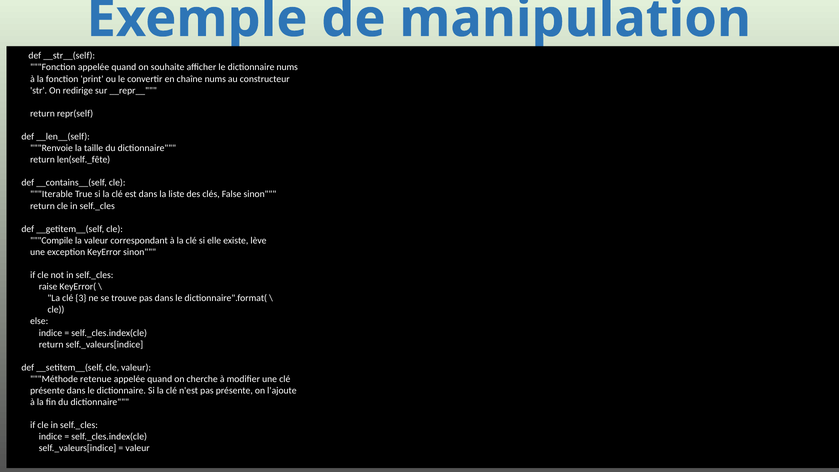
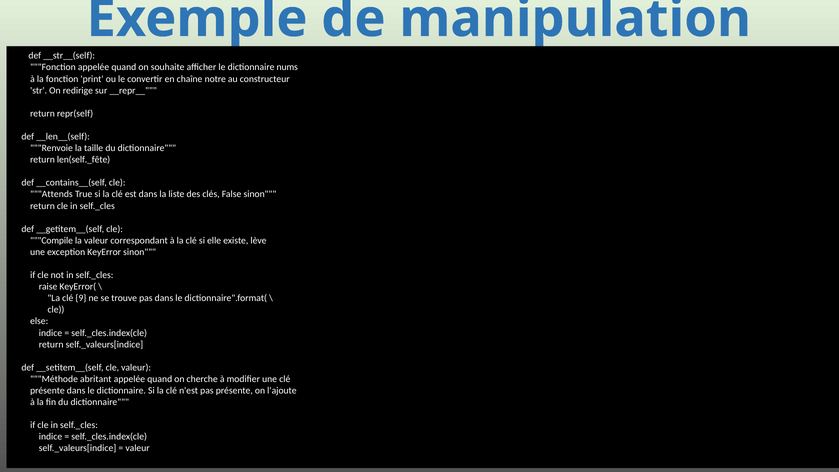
chaîne nums: nums -> notre (215, 79)
Iterable: Iterable -> Attends (51, 194)
3: 3 -> 9 (81, 298)
retenue: retenue -> abritant (96, 379)
